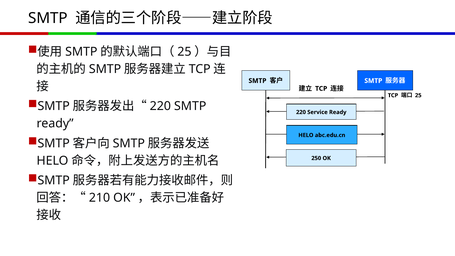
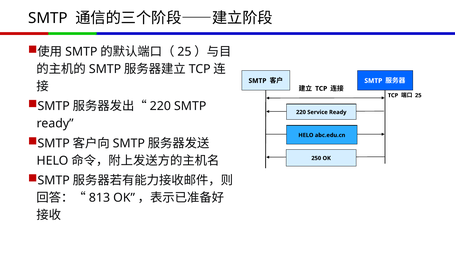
210: 210 -> 813 (99, 198)
